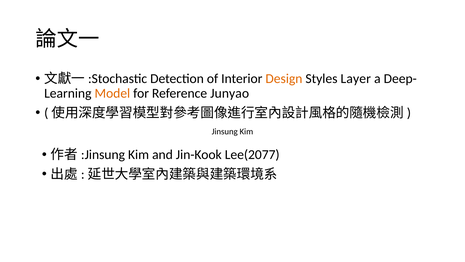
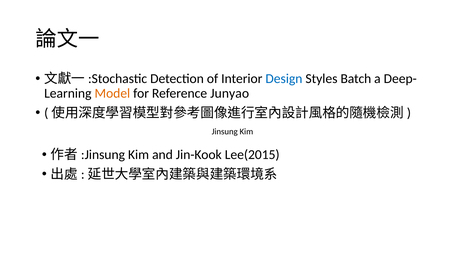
Design colour: orange -> blue (284, 79)
Layer: Layer -> Batch (356, 79)
Lee(2077: Lee(2077 -> Lee(2015 (252, 154)
